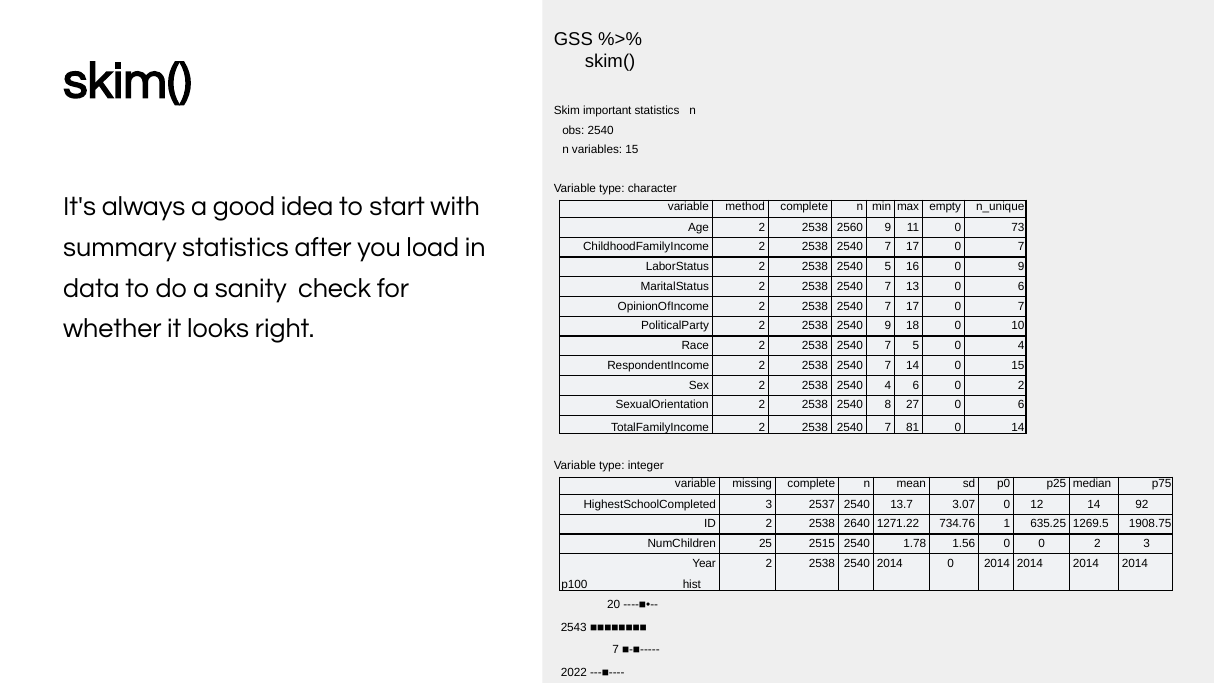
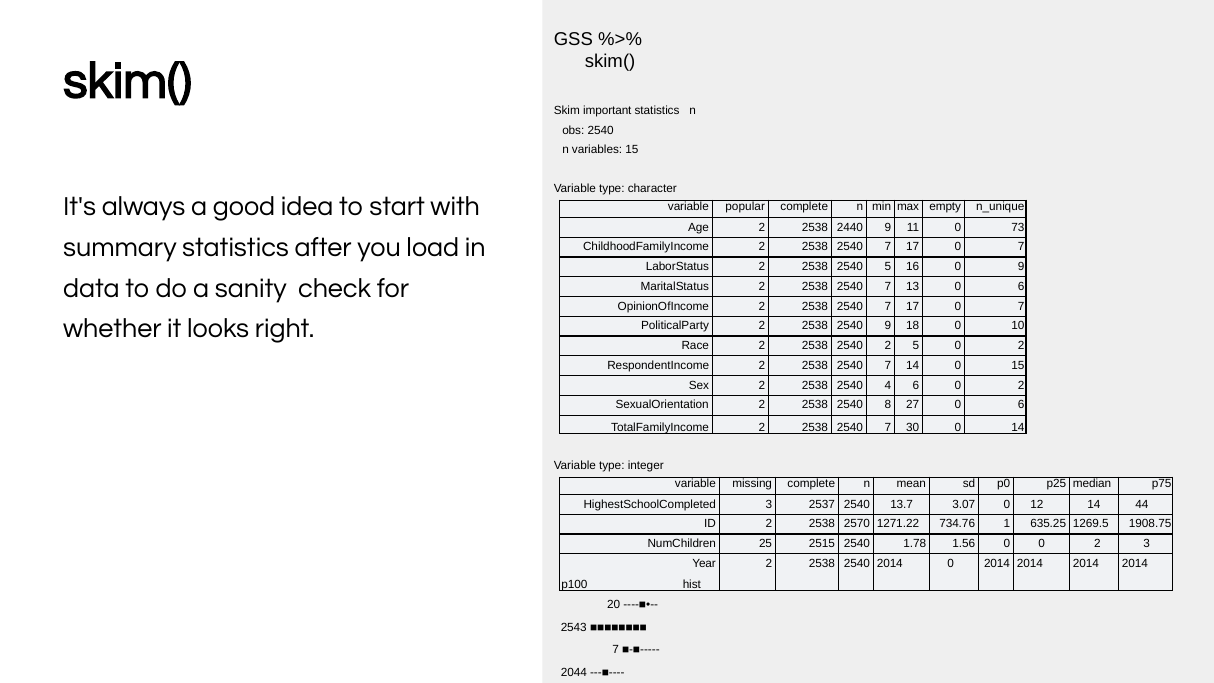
method: method -> popular (745, 207)
2560: 2560 -> 2440 (850, 227)
7: 7 -> 2 (888, 345)
5 0 4: 4 -> 2 (1021, 345)
81: 81 -> 30 (913, 427)
92: 92 -> 44 (1142, 504)
2640: 2640 -> 2570 (857, 524)
2022: 2022 -> 2044 (574, 672)
